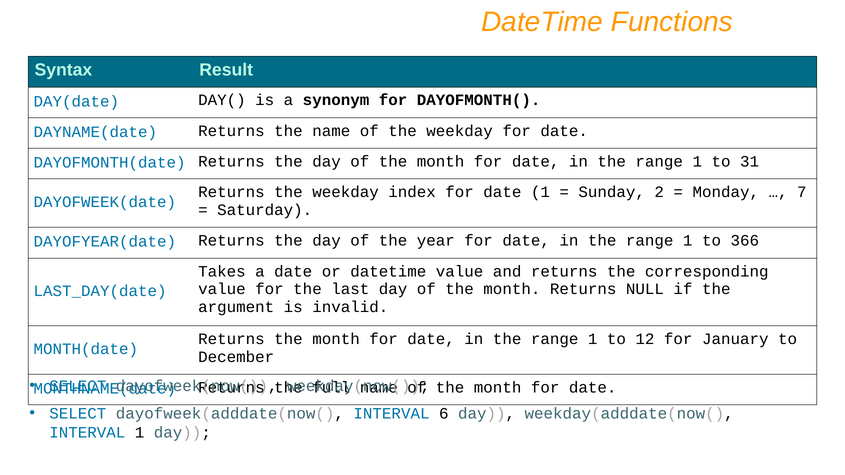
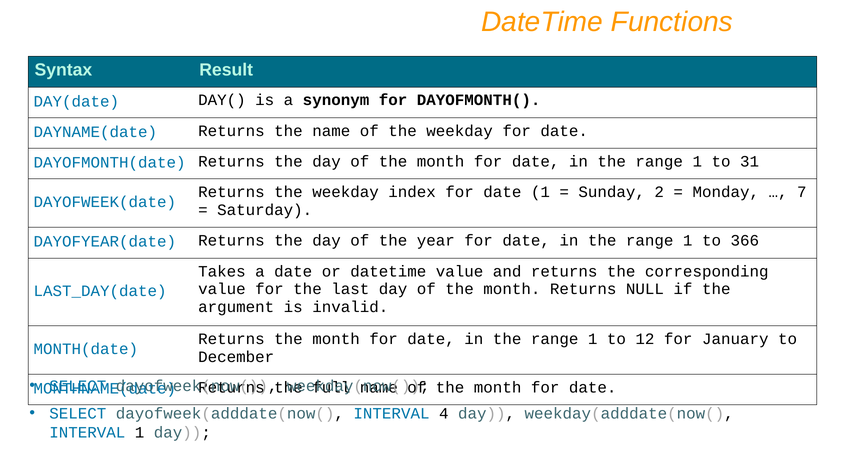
6: 6 -> 4 (444, 414)
